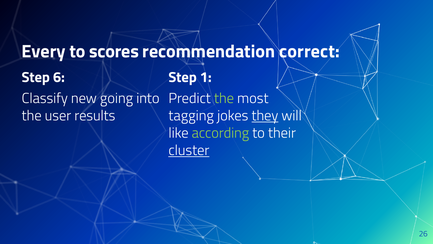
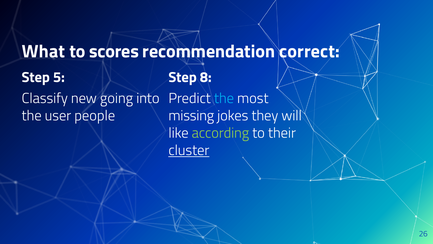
Every: Every -> What (43, 52)
6: 6 -> 5 (59, 77)
1: 1 -> 8 (206, 77)
the colour: light green -> light blue (224, 98)
results: results -> people (95, 116)
tagging: tagging -> missing (191, 116)
they underline: present -> none (265, 116)
